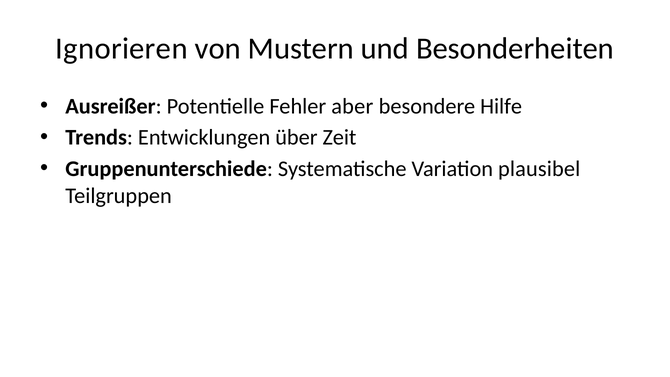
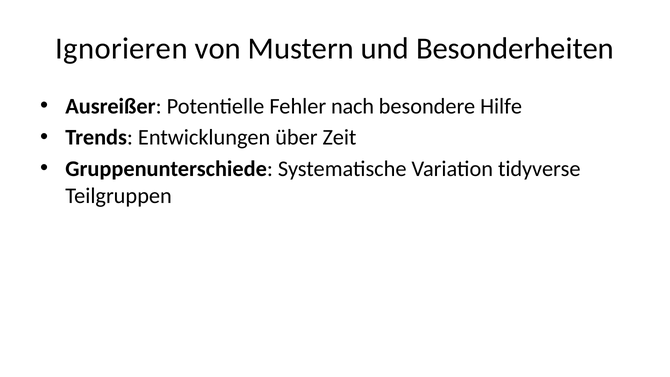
aber: aber -> nach (353, 106)
plausibel: plausibel -> tidyverse (539, 169)
